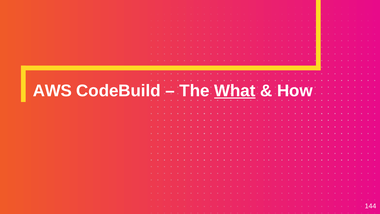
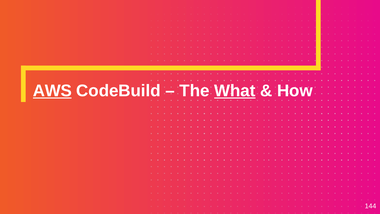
AWS underline: none -> present (52, 91)
